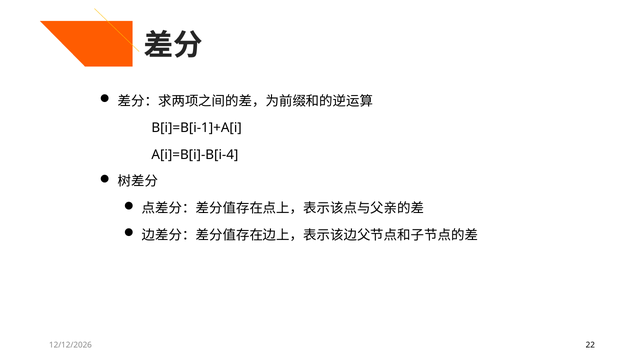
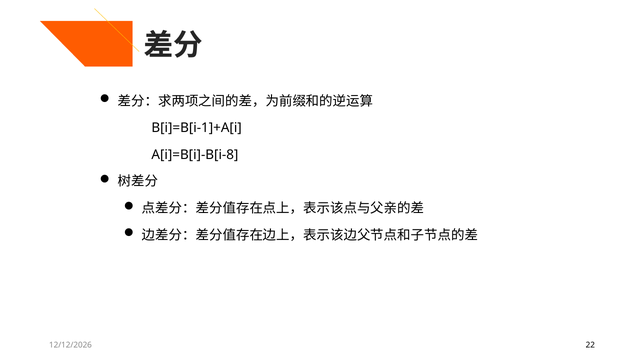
A[i]=B[i]-B[i-4: A[i]=B[i]-B[i-4 -> A[i]=B[i]-B[i-8 (195, 155)
